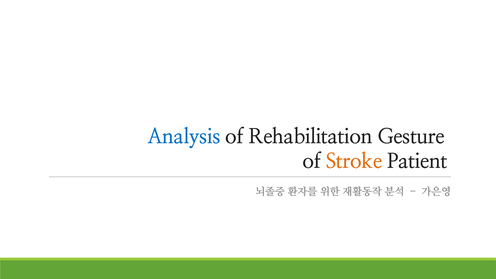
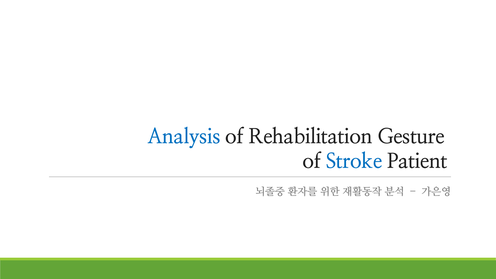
Stroke colour: orange -> blue (354, 161)
